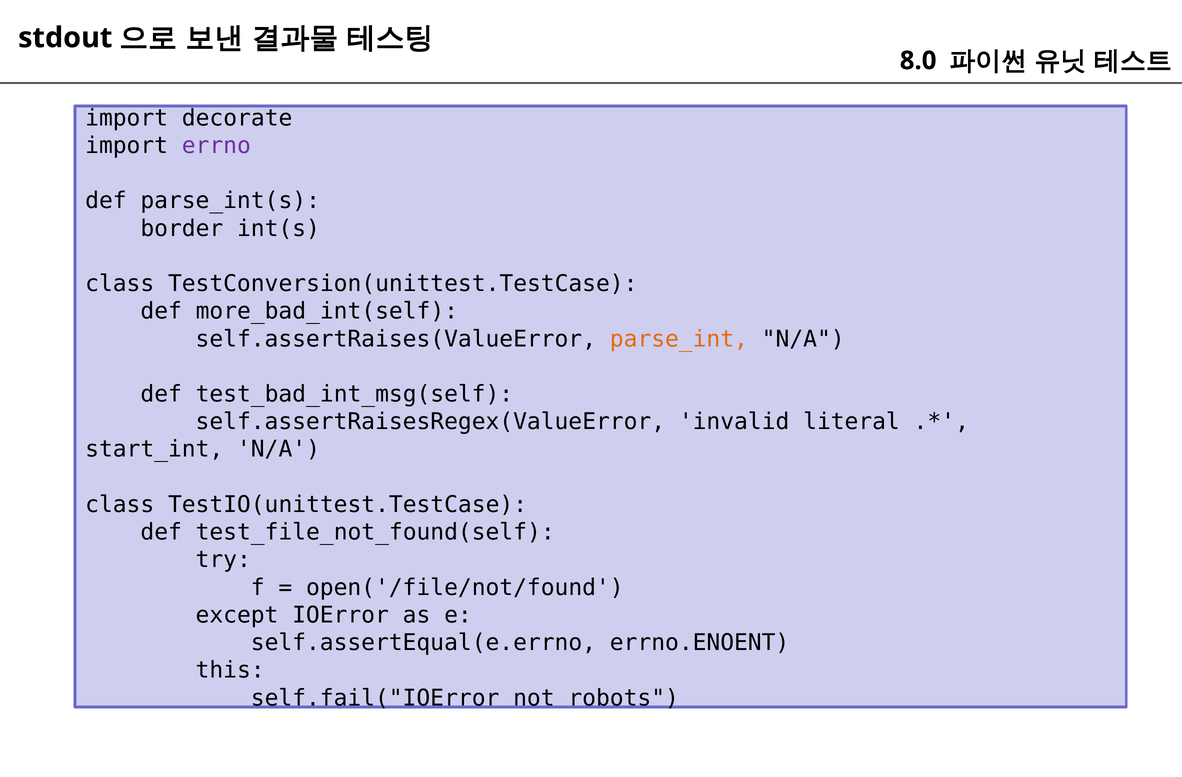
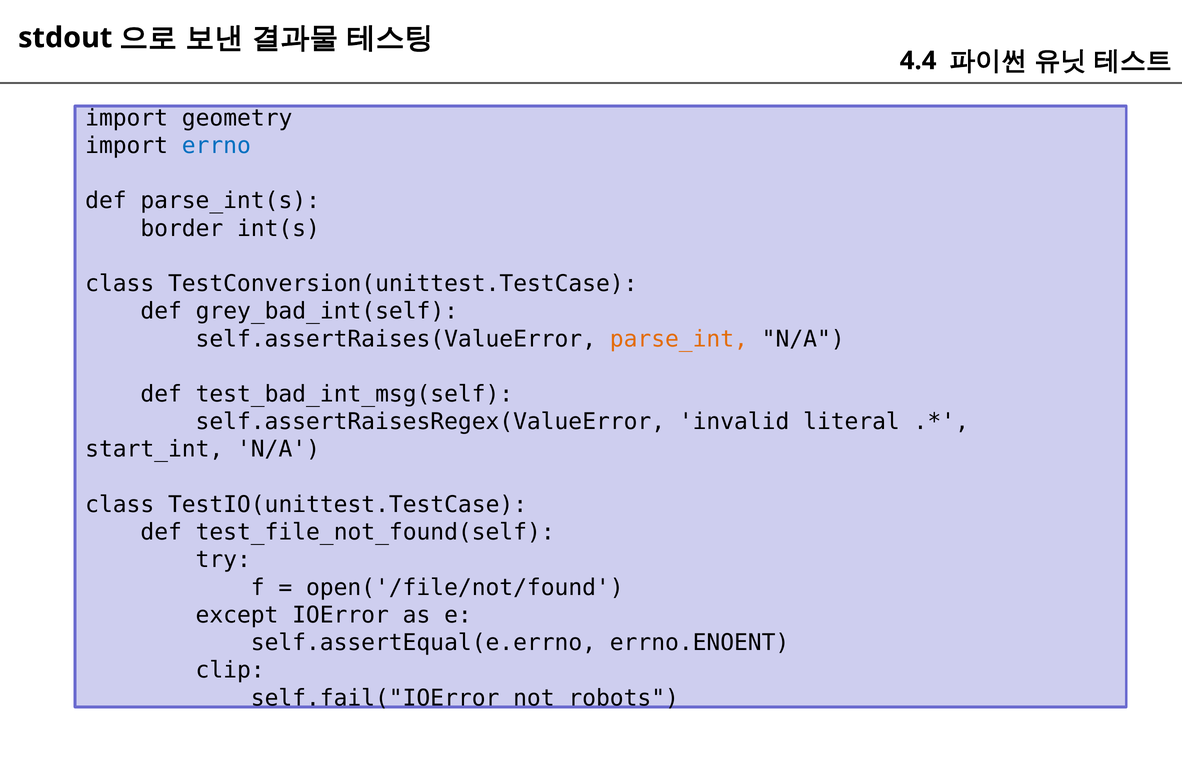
8.0: 8.0 -> 4.4 (918, 61)
decorate: decorate -> geometry (237, 118)
errno colour: purple -> blue (216, 146)
more_bad_int(self: more_bad_int(self -> grey_bad_int(self (327, 311)
this: this -> clip (230, 670)
